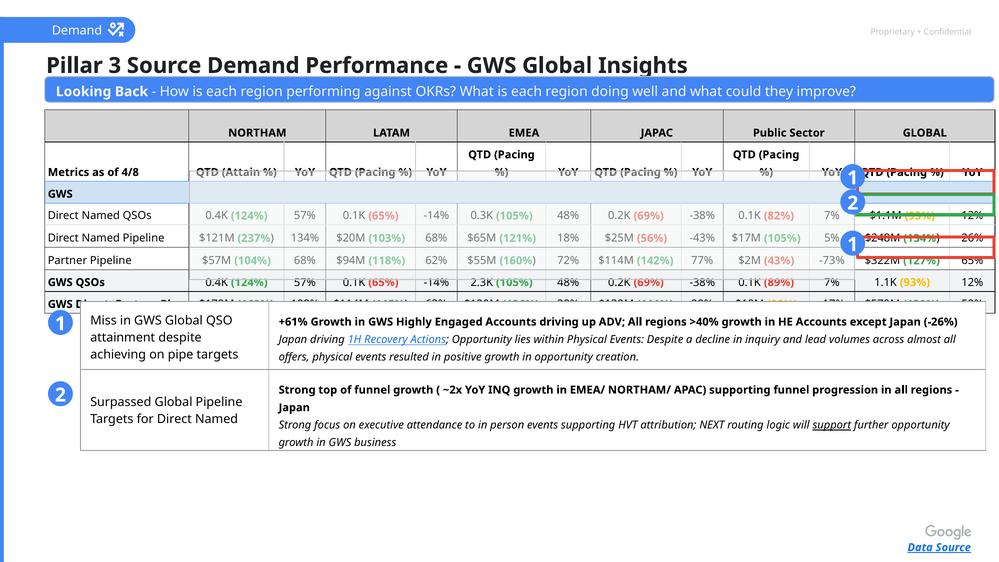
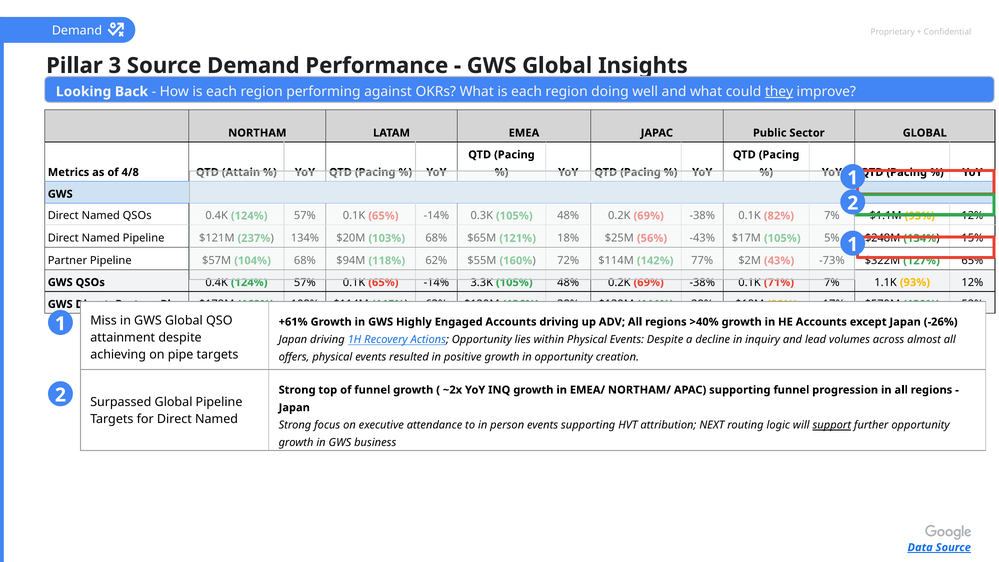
they underline: none -> present (779, 92)
26%: 26% -> 15% (972, 238)
2.3K: 2.3K -> 3.3K (482, 282)
89%: 89% -> 71% (779, 282)
